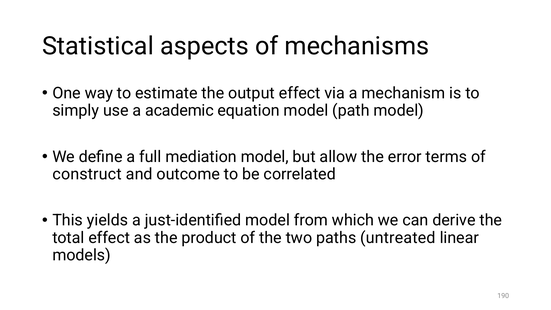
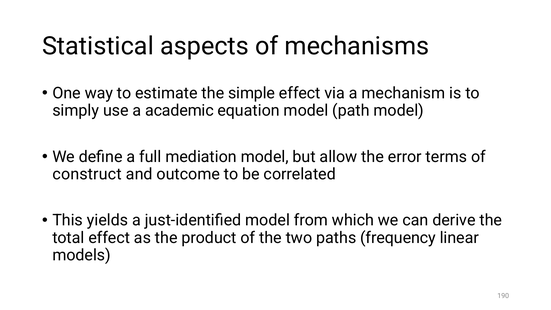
output: output -> simple (252, 93)
untreated: untreated -> frequency (398, 238)
